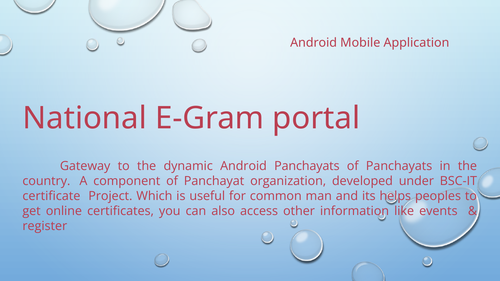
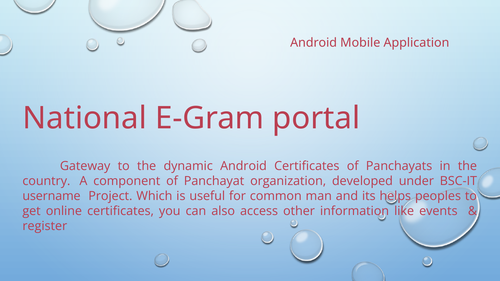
Android Panchayats: Panchayats -> Certificates (307, 166)
certificate: certificate -> username (51, 196)
